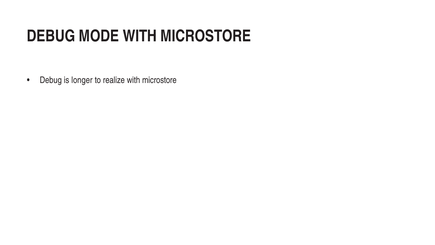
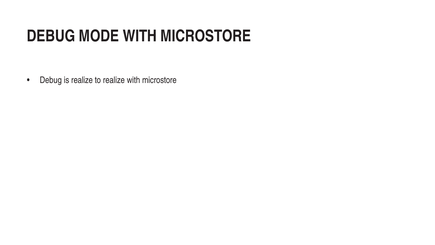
is longer: longer -> realize (82, 80)
